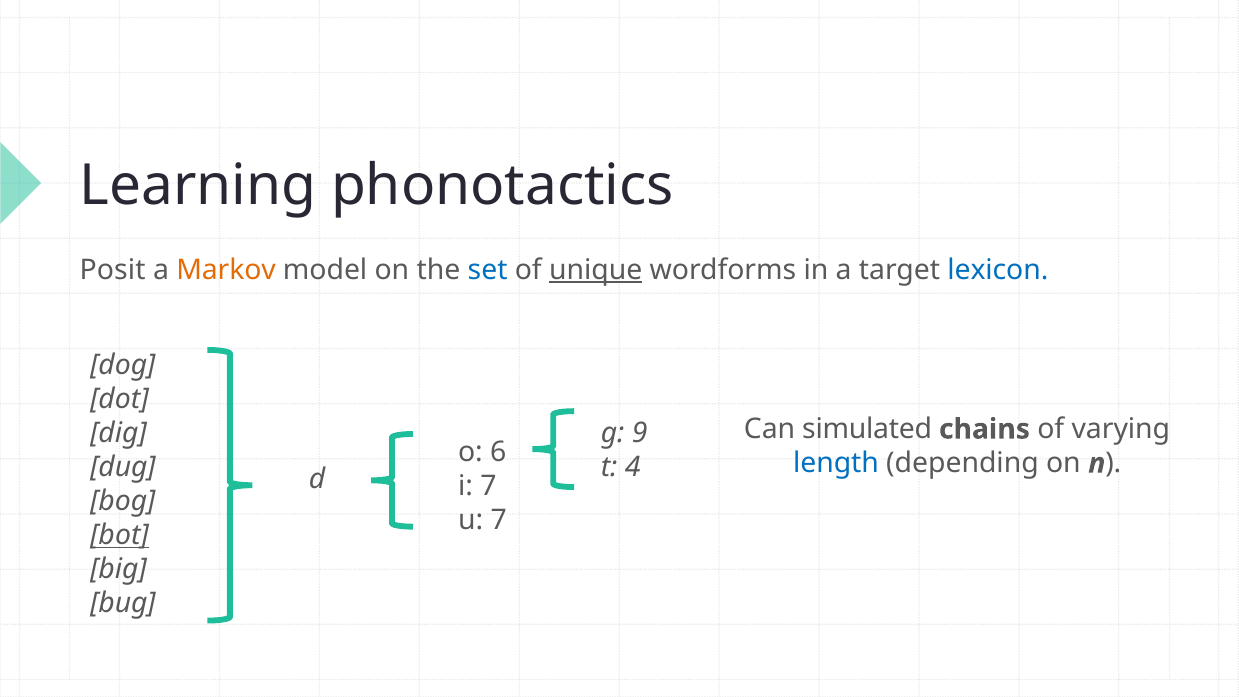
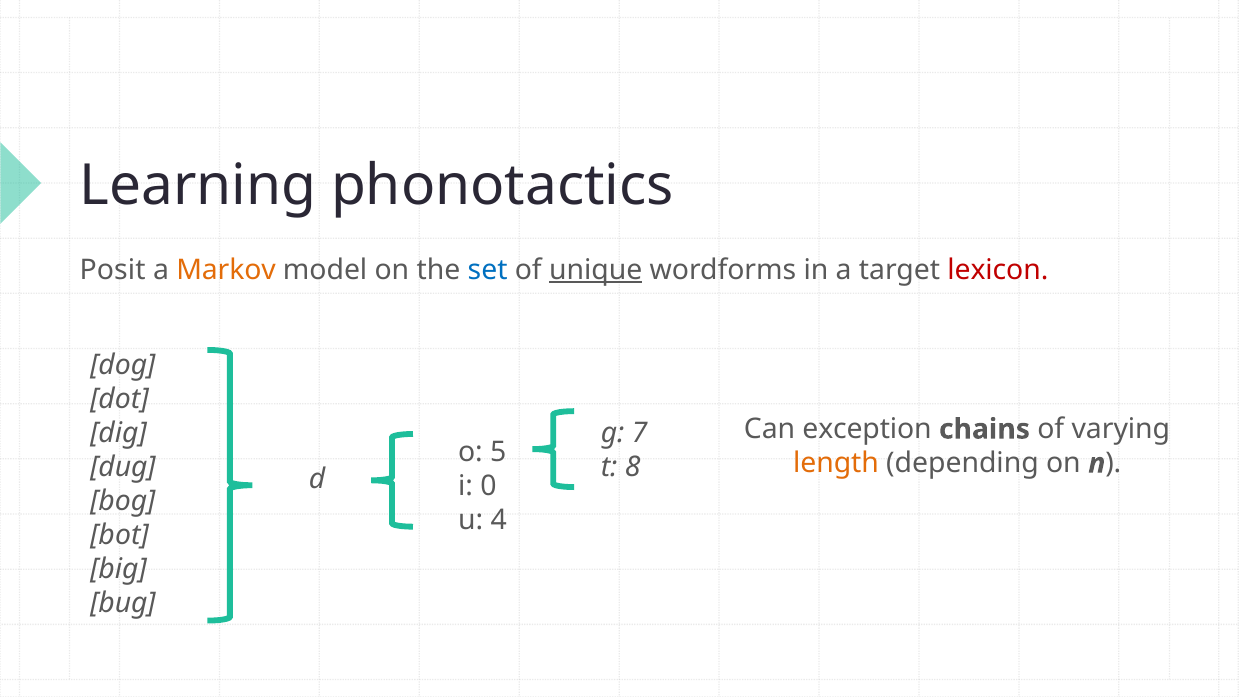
lexicon colour: blue -> red (998, 270)
simulated: simulated -> exception (867, 429)
9: 9 -> 7 (640, 433)
6: 6 -> 5 (498, 452)
length colour: blue -> orange (836, 463)
4: 4 -> 8 (633, 467)
i 7: 7 -> 0 (488, 486)
u 7: 7 -> 4 (499, 520)
bot underline: present -> none (119, 535)
